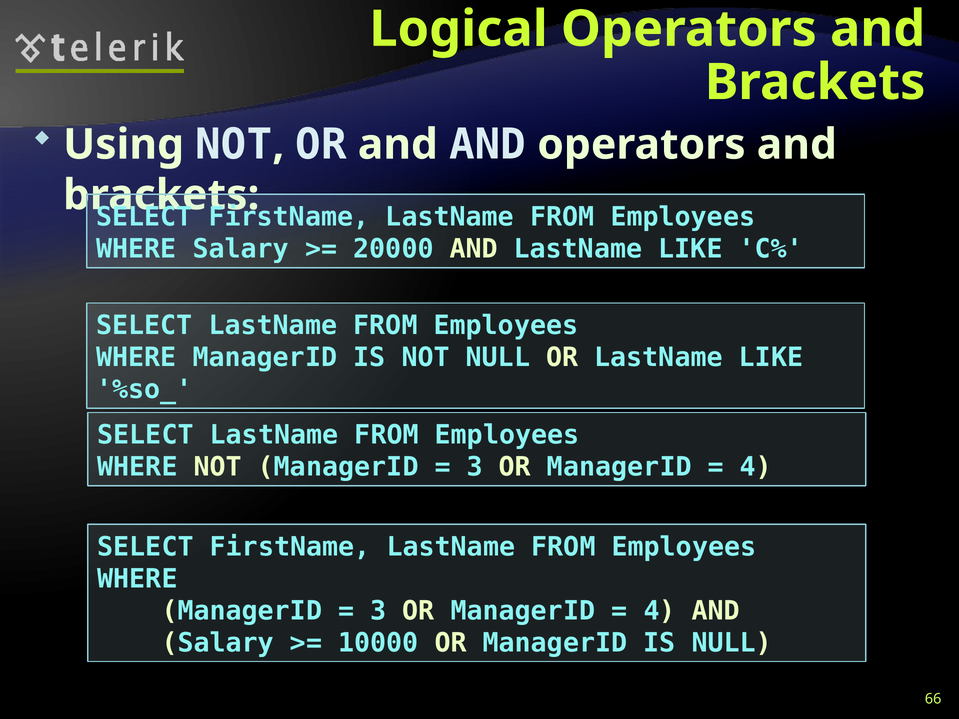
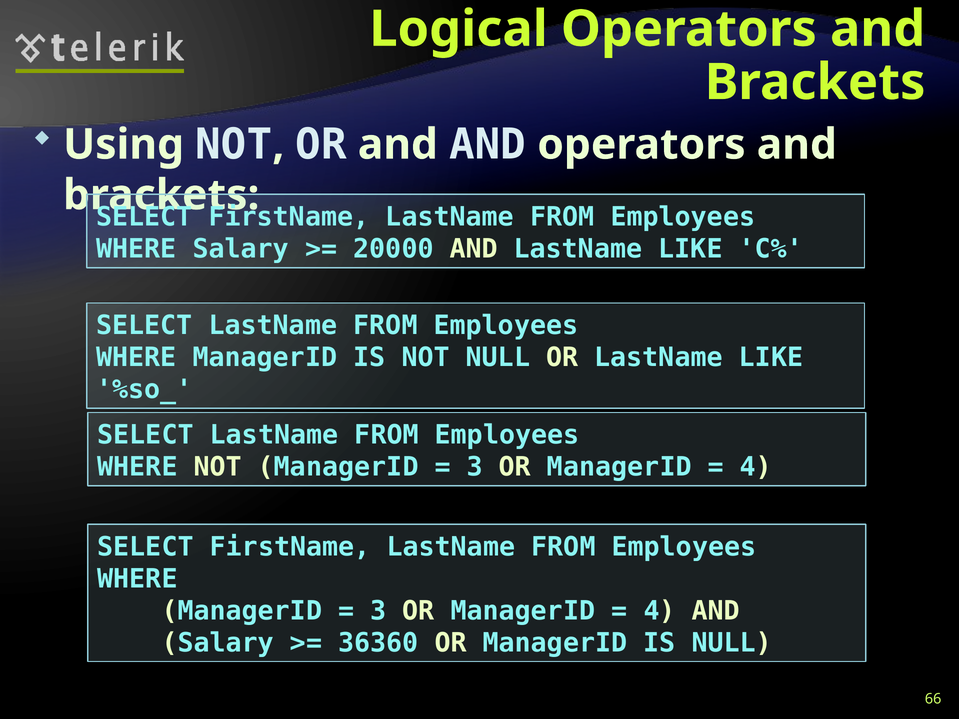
10000: 10000 -> 36360 (378, 643)
